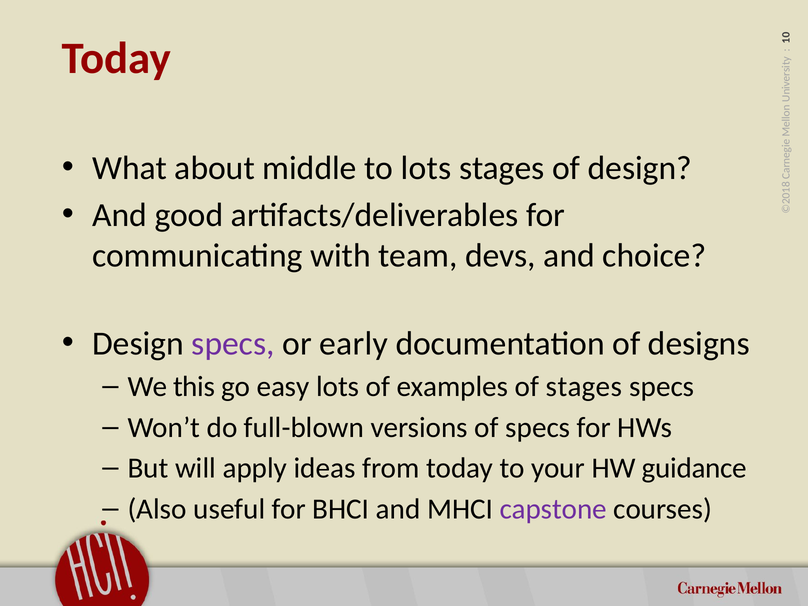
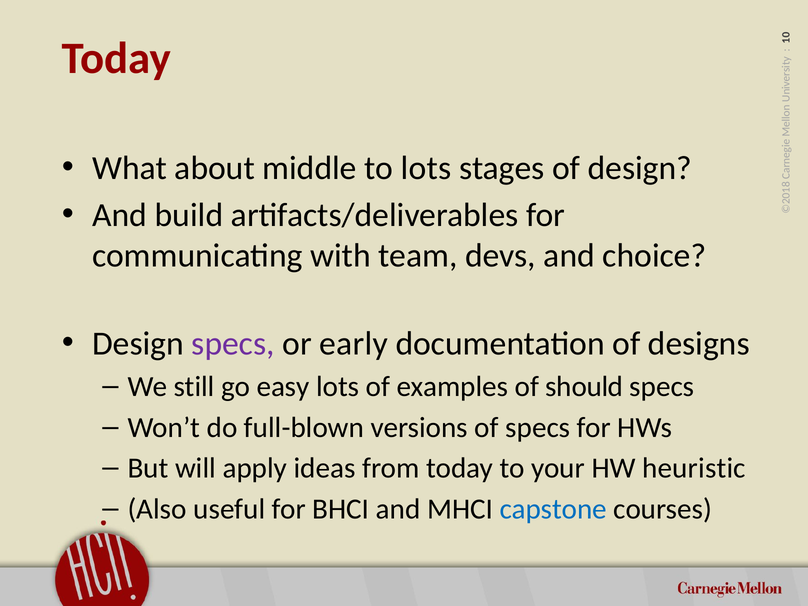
good: good -> build (189, 215)
this: this -> still (194, 387)
of stages: stages -> should (584, 387)
guidance: guidance -> heuristic (694, 468)
capstone colour: purple -> blue (553, 509)
